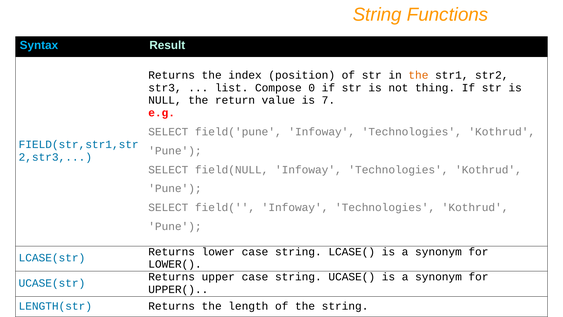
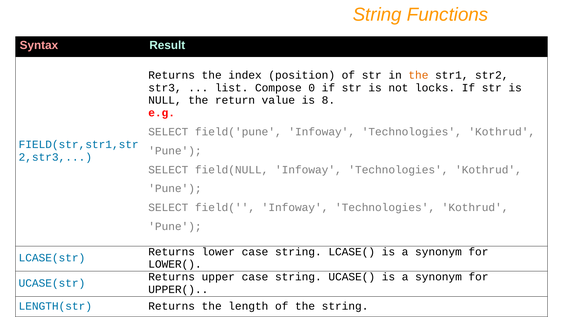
Syntax colour: light blue -> pink (39, 45)
thing: thing -> locks (435, 88)
7: 7 -> 8 (328, 100)
